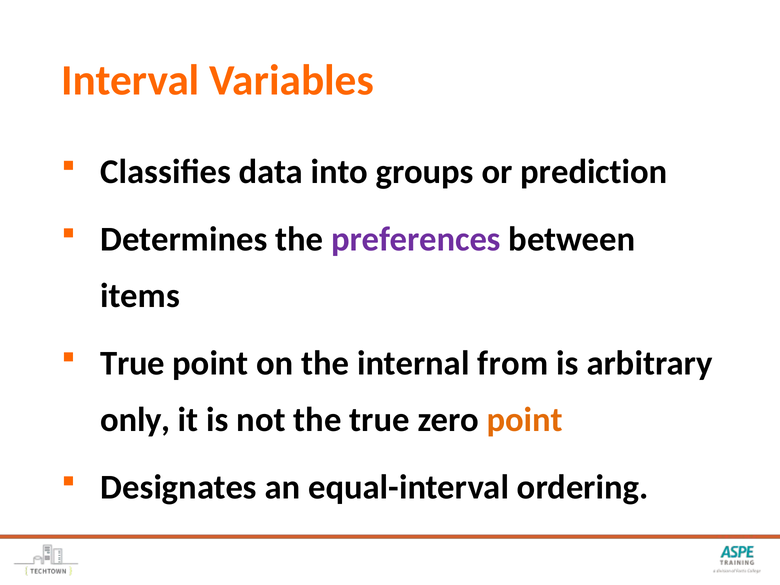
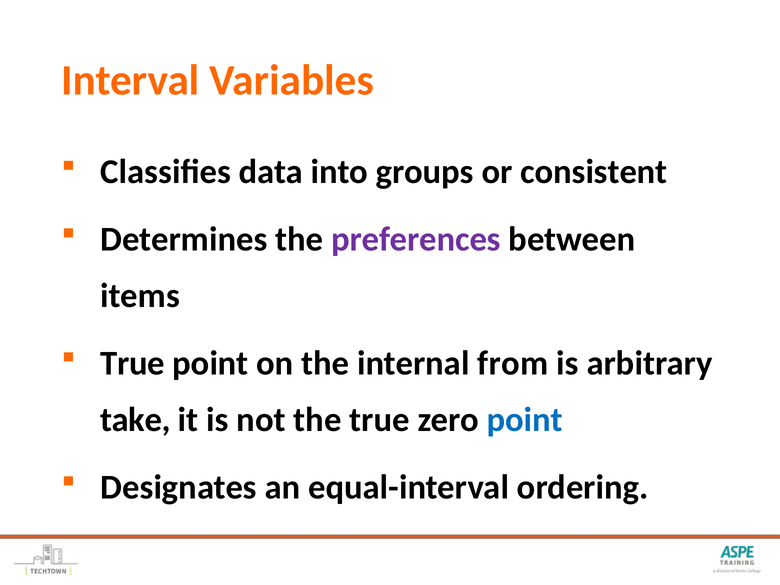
prediction: prediction -> consistent (594, 172)
only: only -> take (135, 420)
point colour: orange -> blue (525, 420)
